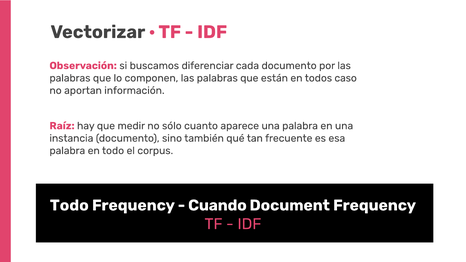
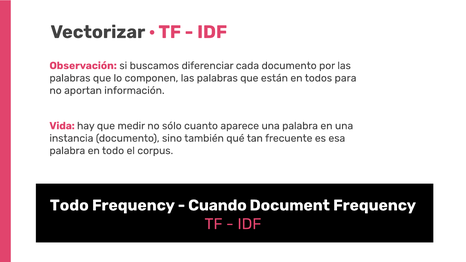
caso: caso -> para (346, 78)
Raíz: Raíz -> Vida (62, 126)
